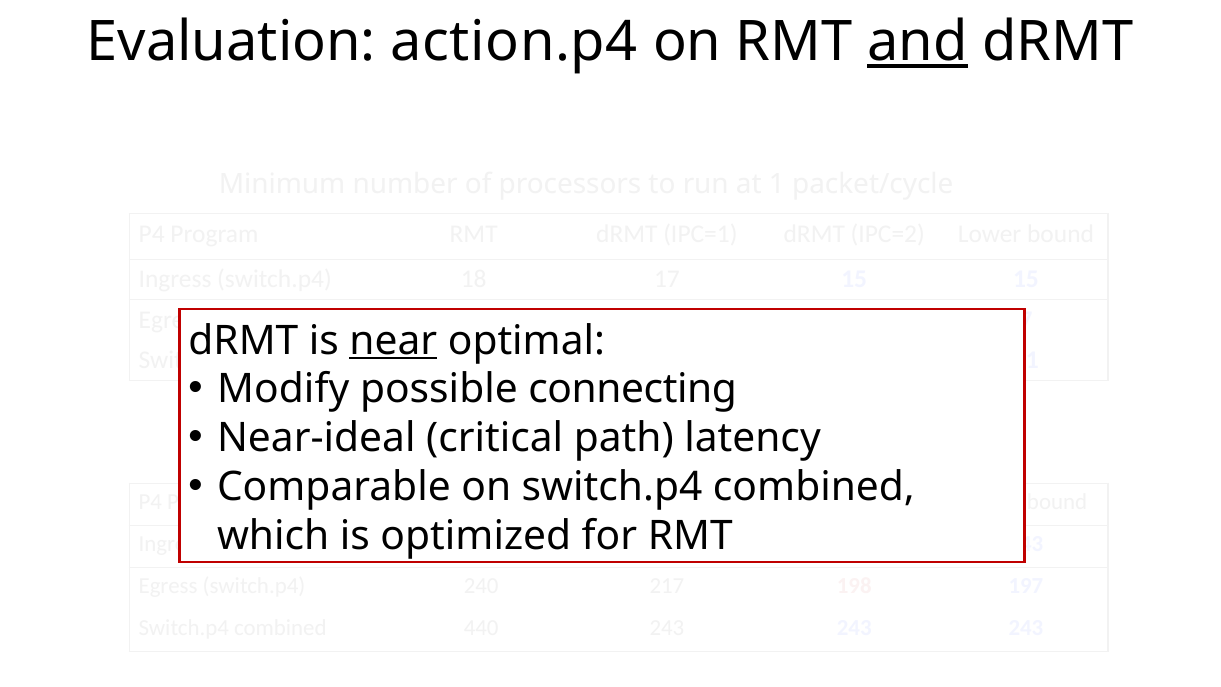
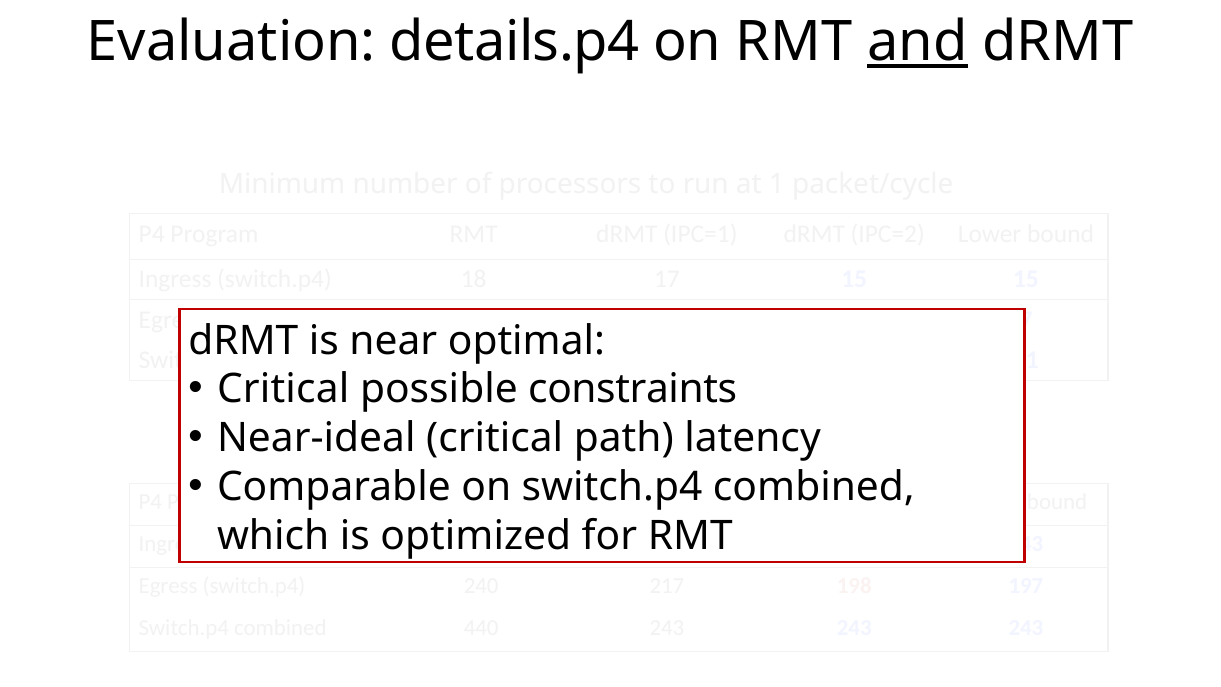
action.p4: action.p4 -> details.p4 (515, 42)
near underline: present -> none (393, 341)
Modify: Modify -> Critical (283, 389)
connecting: connecting -> constraints (633, 389)
